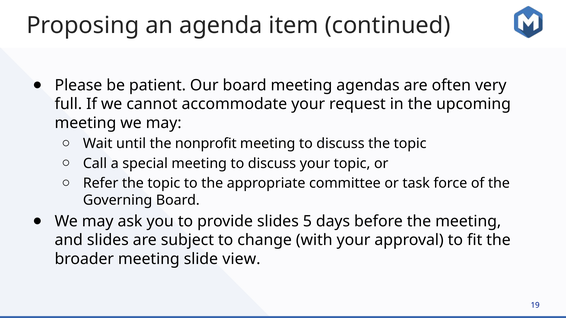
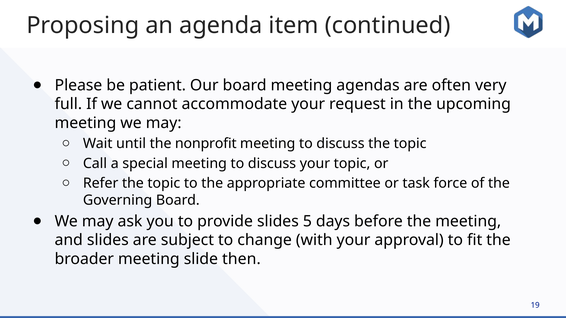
view: view -> then (241, 259)
